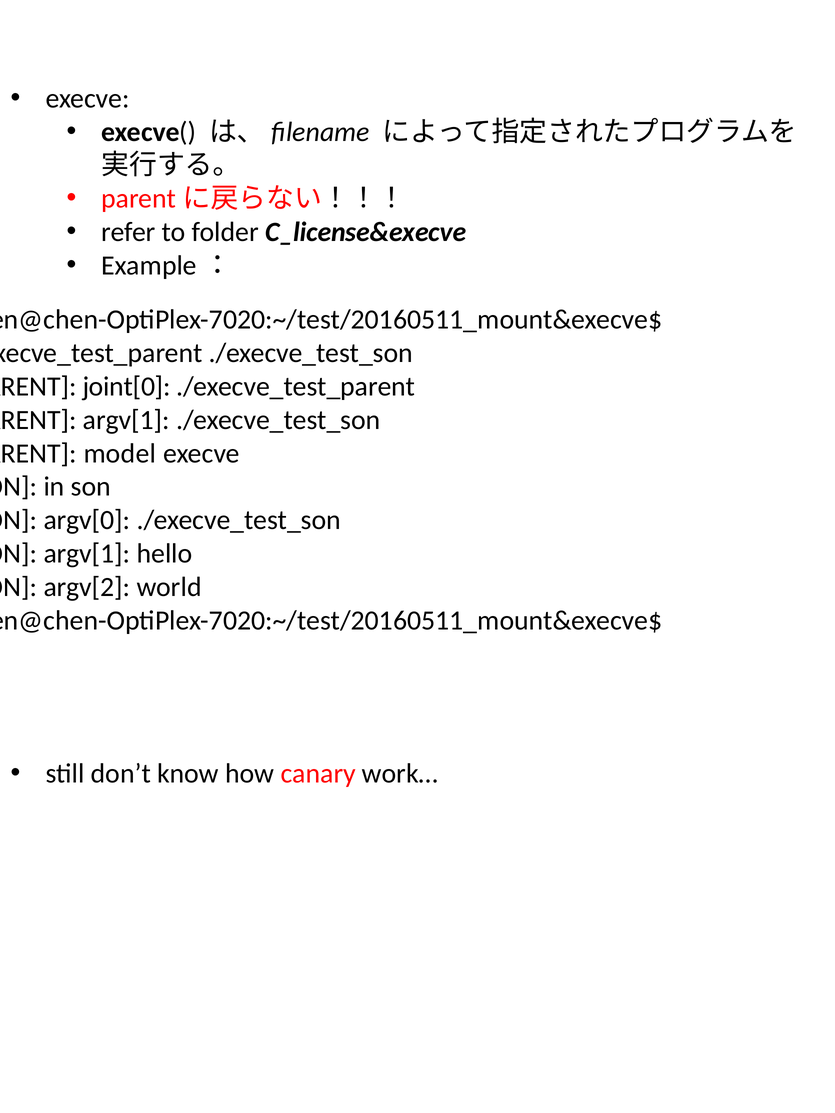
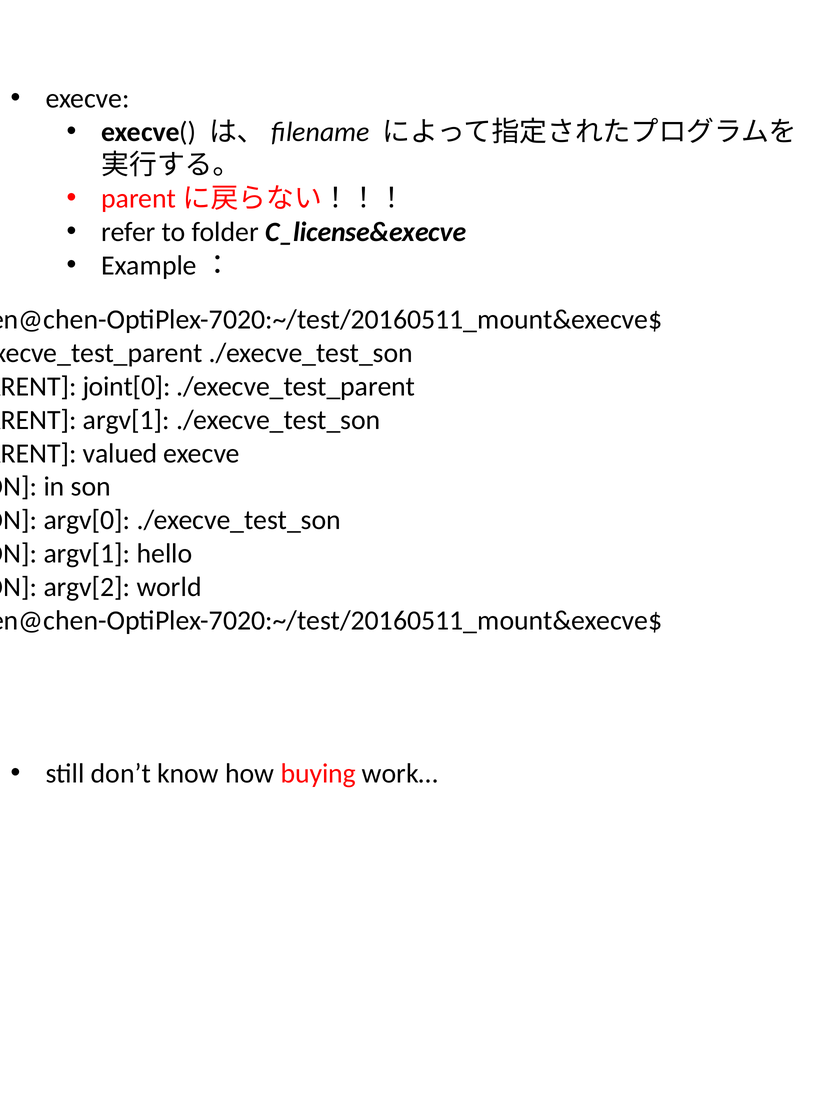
model: model -> valued (120, 454)
canary: canary -> buying (318, 774)
